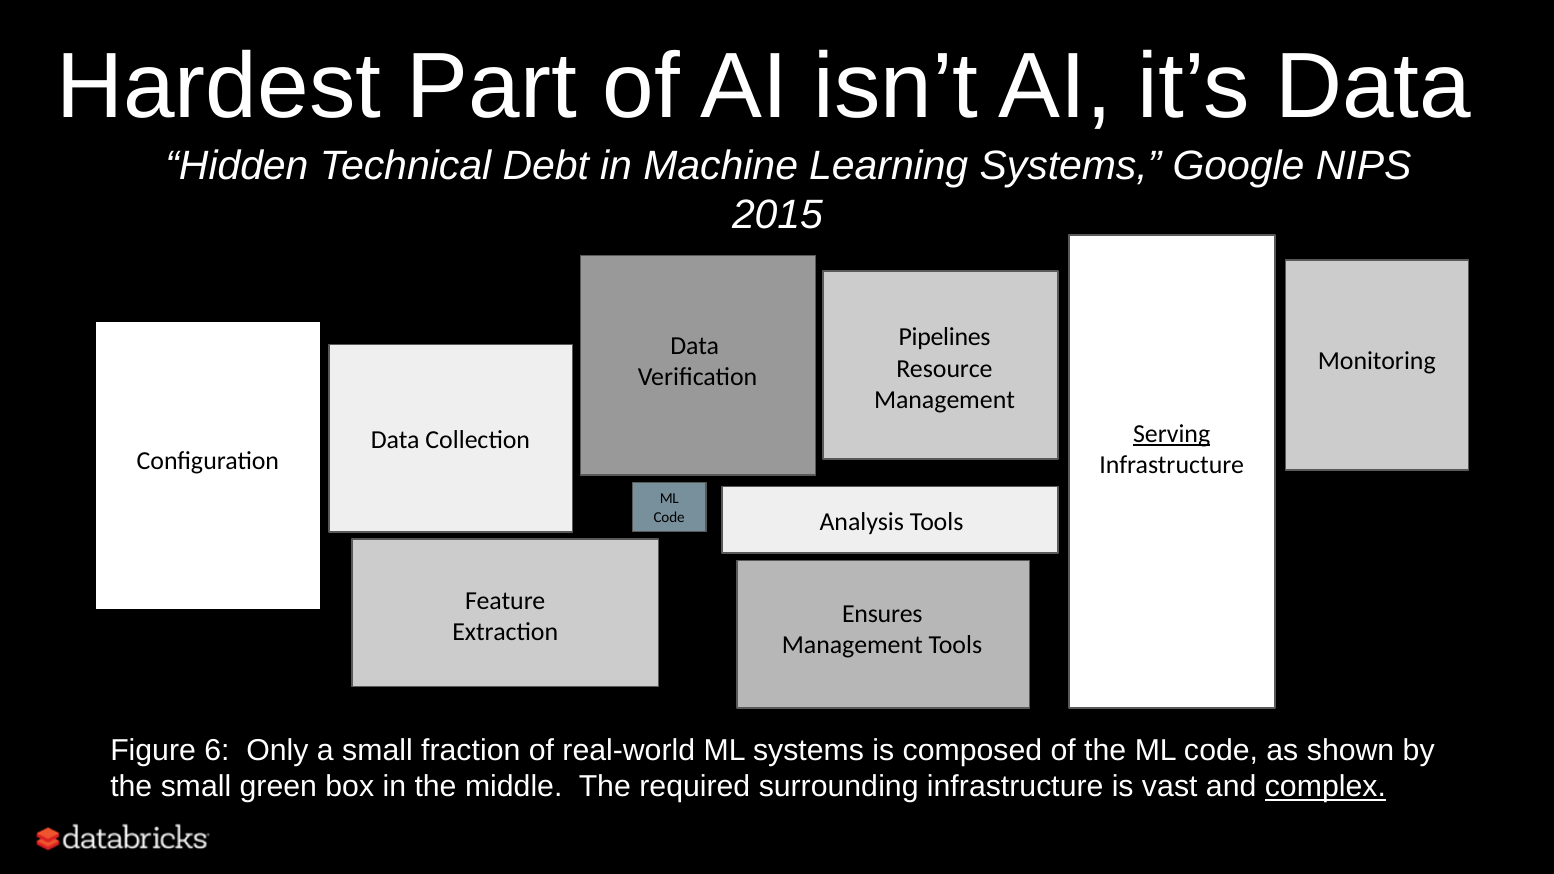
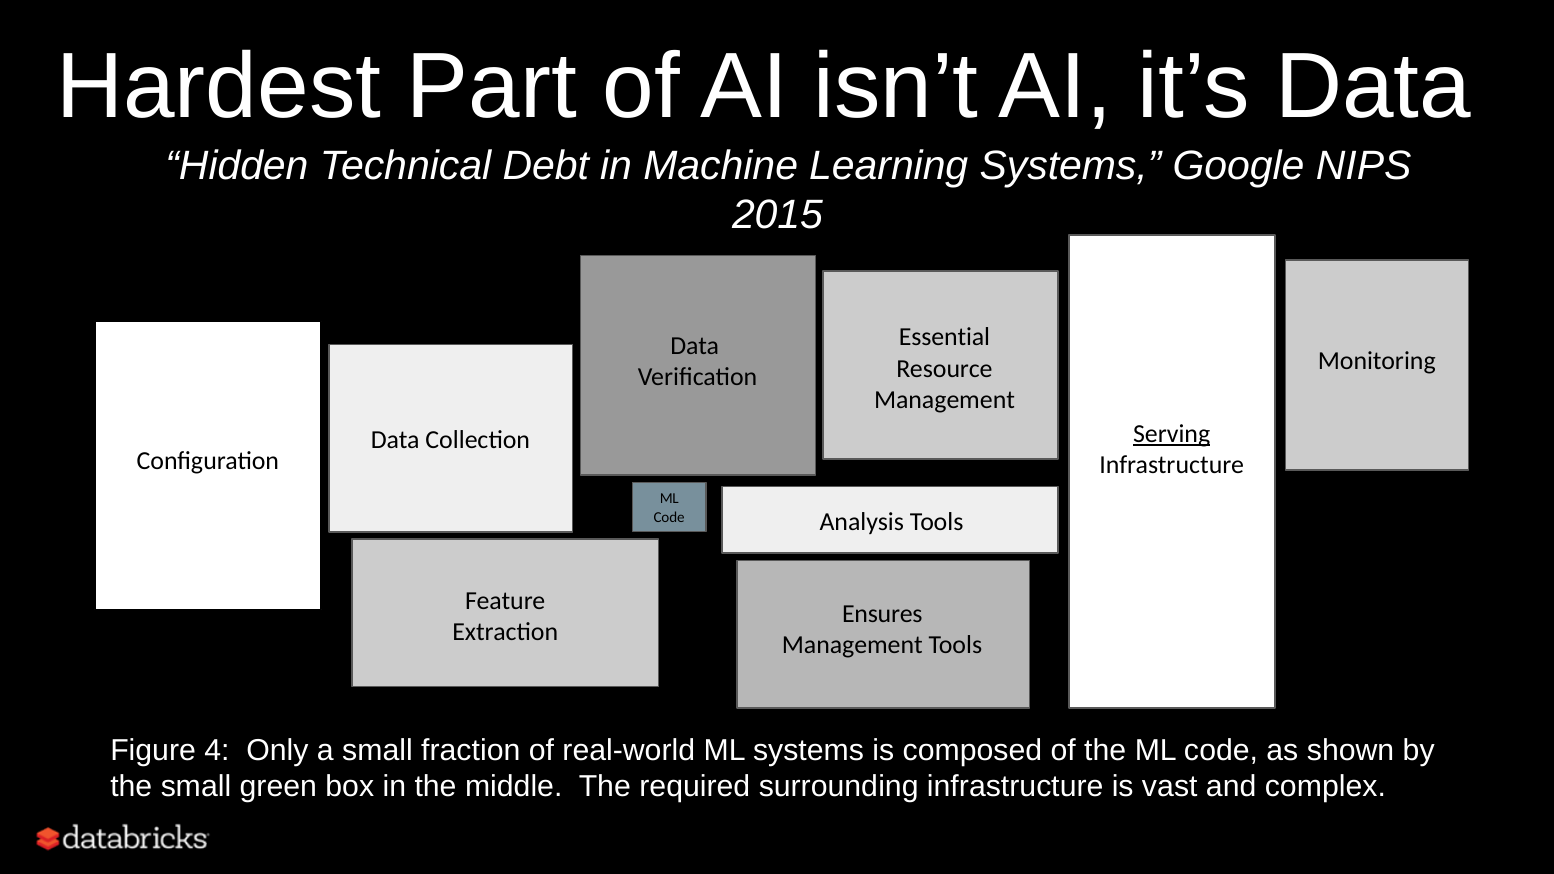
Pipelines: Pipelines -> Essential (944, 338)
6: 6 -> 4 (217, 751)
complex underline: present -> none (1325, 787)
